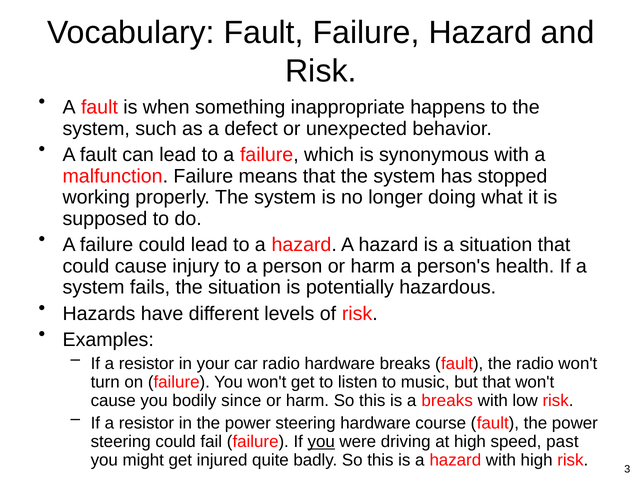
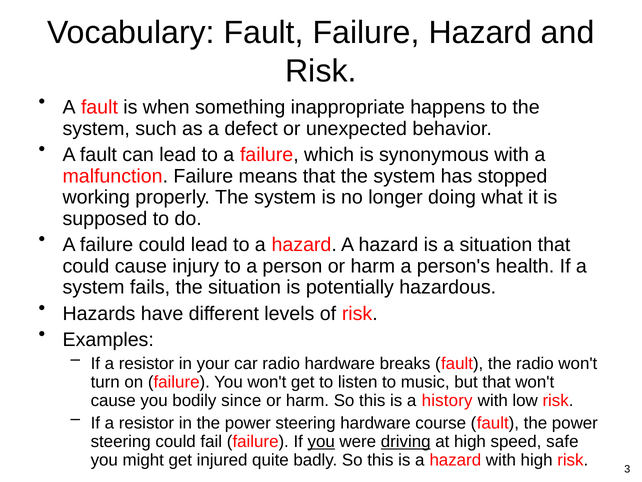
a breaks: breaks -> history (447, 400)
driving underline: none -> present (406, 441)
past: past -> safe (562, 441)
